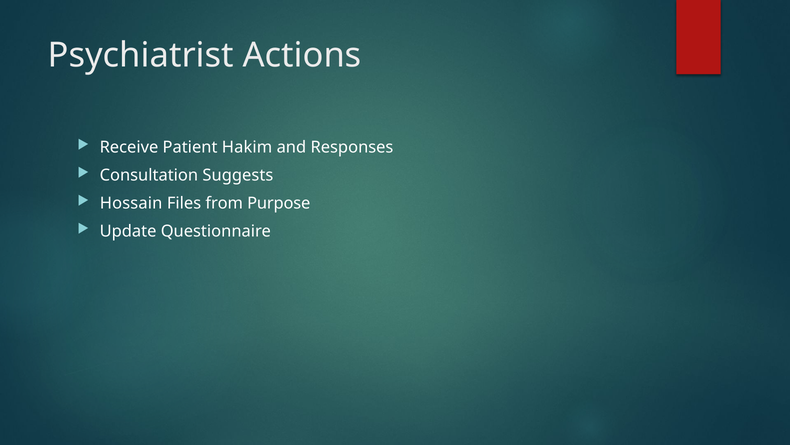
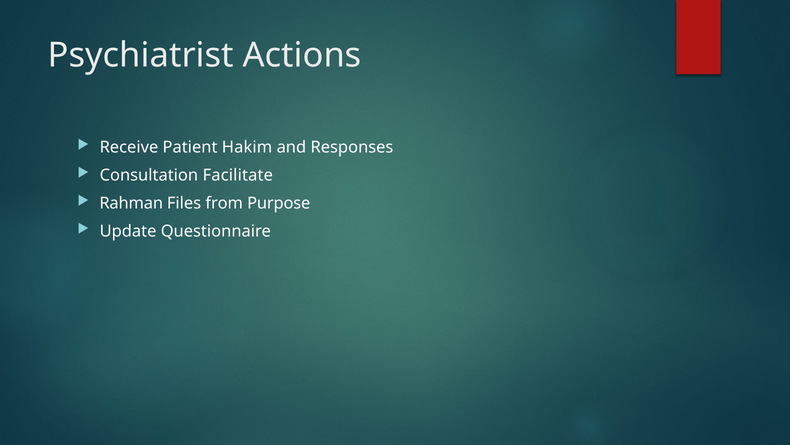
Suggests: Suggests -> Facilitate (238, 175)
Hossain: Hossain -> Rahman (131, 203)
